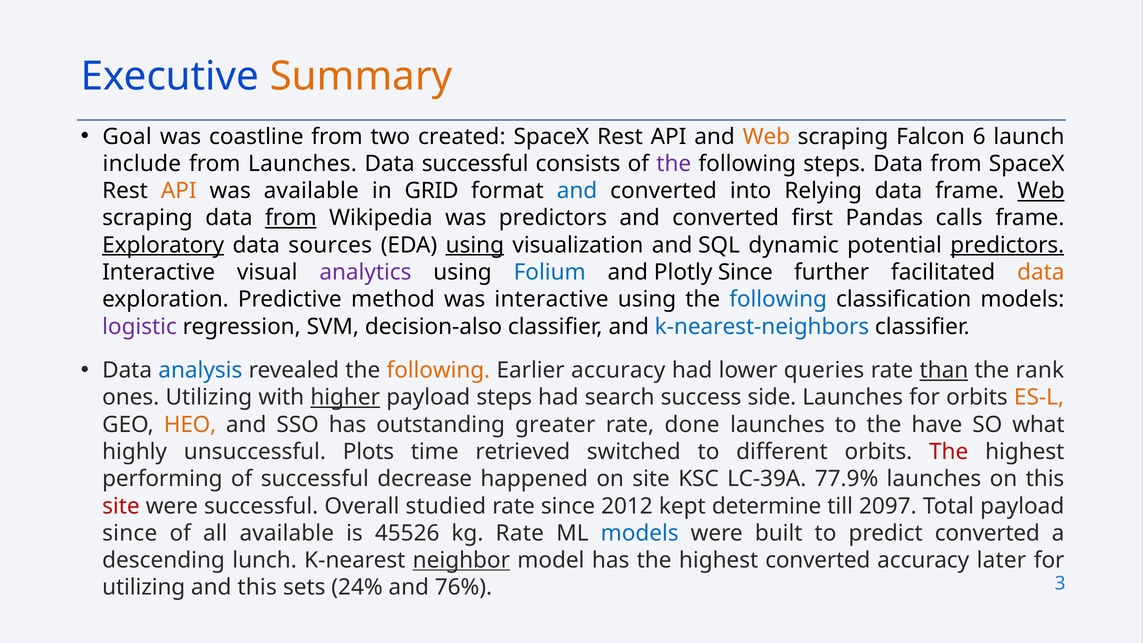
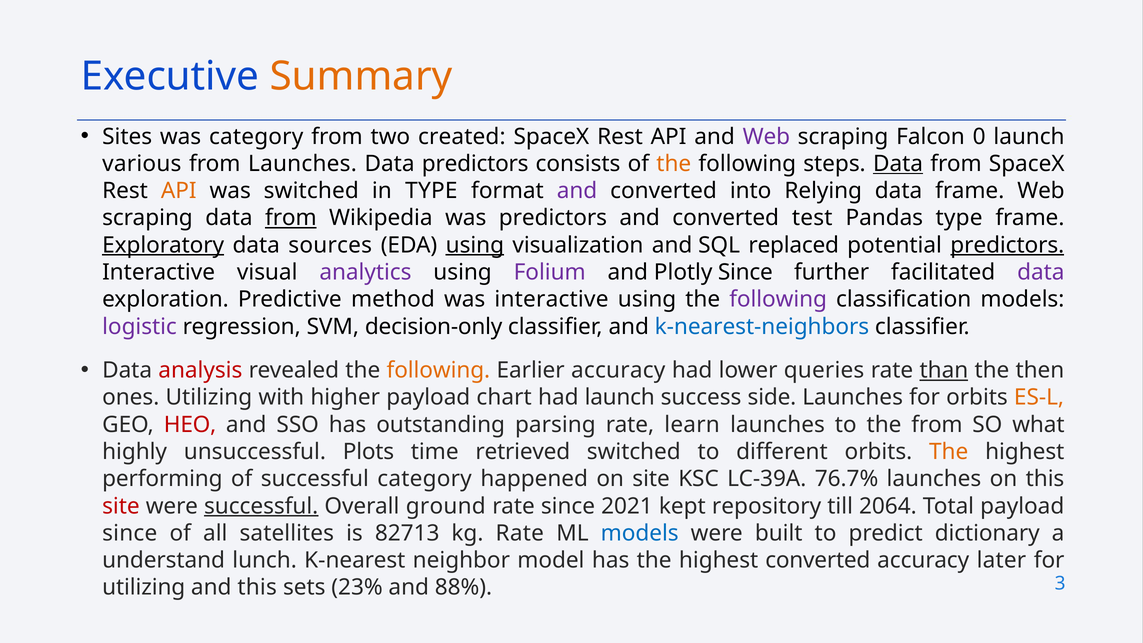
Goal: Goal -> Sites (127, 137)
was coastline: coastline -> category (256, 137)
Web colour: orange -> purple (766, 137)
6: 6 -> 0 (979, 137)
include: include -> various (142, 164)
Data successful: successful -> predictors (475, 164)
the colour: purple -> orange (674, 164)
Data underline: none -> present (898, 164)
was available: available -> switched (311, 191)
in GRID: GRID -> TYPE (431, 191)
and colour: blue -> purple (577, 191)
Web underline: present -> none (1041, 191)
first: first -> test (812, 218)
Pandas calls: calls -> type (959, 218)
dynamic: dynamic -> replaced (794, 245)
Folium colour: blue -> purple (550, 272)
data colour: orange -> purple (1041, 272)
following colour: blue -> purple (778, 299)
decision-also: decision-also -> decision-only (434, 327)
analysis colour: blue -> red (200, 370)
rank: rank -> then (1040, 370)
higher underline: present -> none (345, 397)
payload steps: steps -> chart (504, 397)
had search: search -> launch (620, 397)
HEO colour: orange -> red (190, 425)
greater: greater -> parsing (555, 425)
done: done -> learn (692, 425)
the have: have -> from (937, 425)
The colour: red -> orange (949, 452)
successful decrease: decrease -> category (425, 479)
77.9%: 77.9% -> 76.7% (847, 479)
successful underline: none -> present (261, 506)
studied: studied -> ground (446, 506)
2012: 2012 -> 2021 (627, 506)
determine: determine -> repository (767, 506)
2097: 2097 -> 2064 (888, 506)
all available: available -> satellites (287, 533)
45526: 45526 -> 82713 (407, 533)
predict converted: converted -> dictionary (987, 533)
descending: descending -> understand (164, 560)
neighbor underline: present -> none (461, 560)
24%: 24% -> 23% (357, 587)
76%: 76% -> 88% (463, 587)
